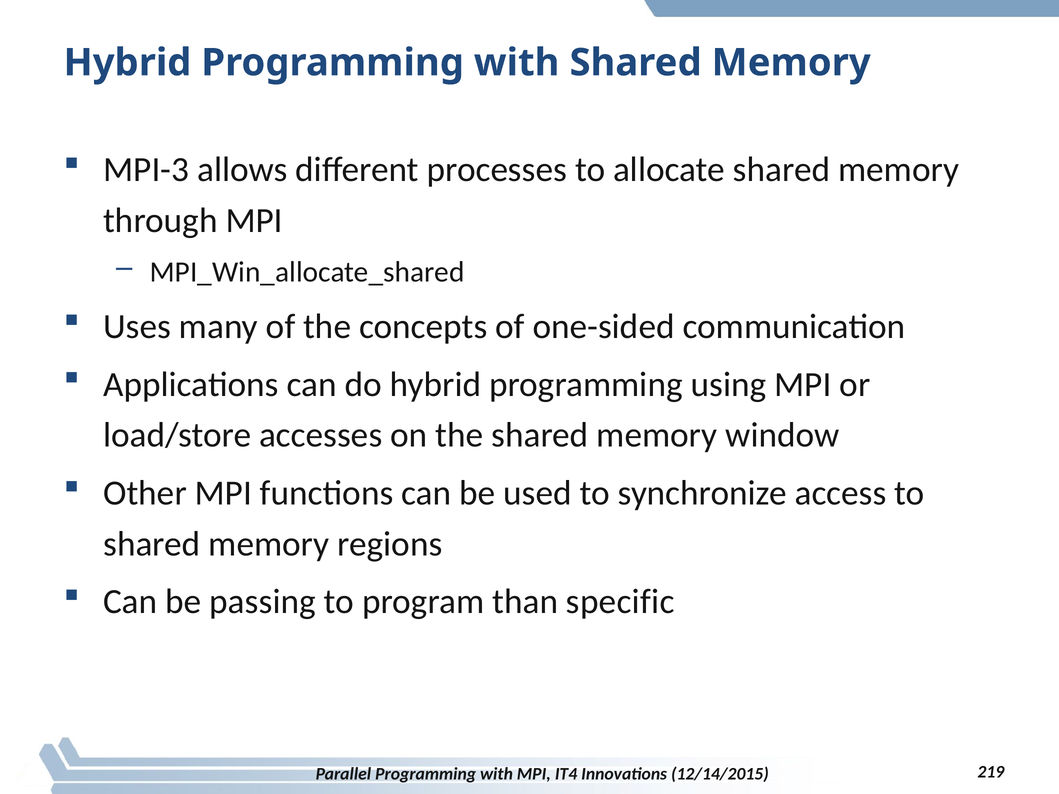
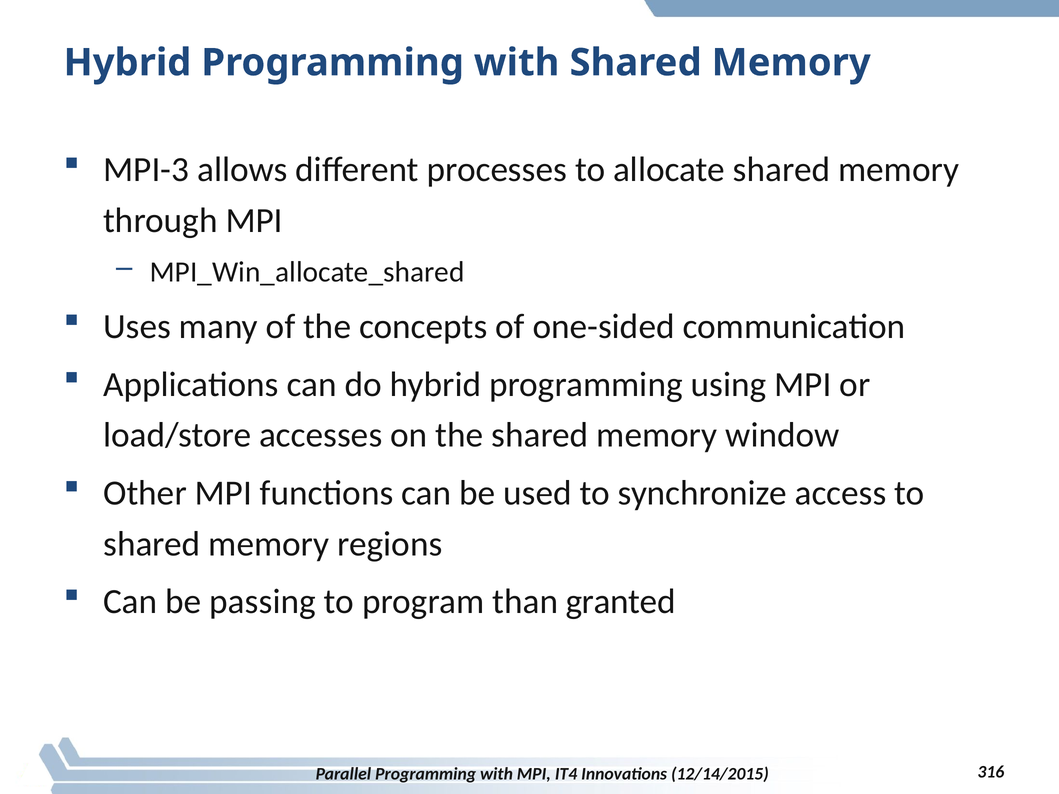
specific: specific -> granted (621, 602)
219: 219 -> 316 (991, 772)
